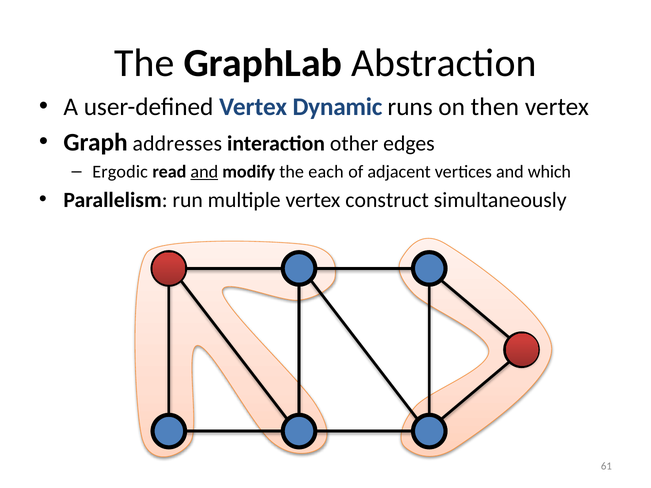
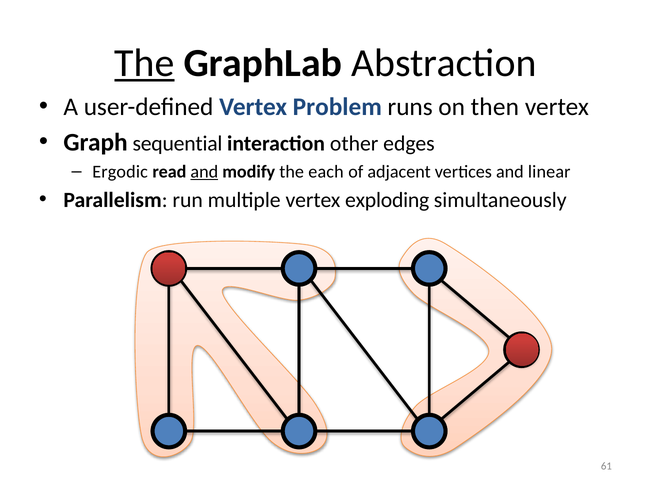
The underline: none -> present (144, 63)
Dynamic: Dynamic -> Problem (337, 107)
addresses: addresses -> sequential (177, 144)
which: which -> linear (549, 172)
construct: construct -> exploding (387, 200)
